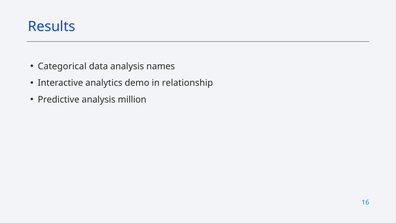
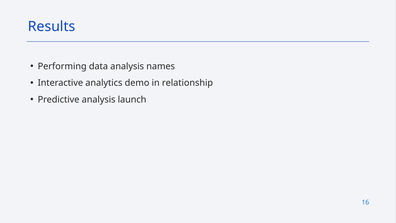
Categorical: Categorical -> Performing (62, 66)
million: million -> launch (132, 100)
